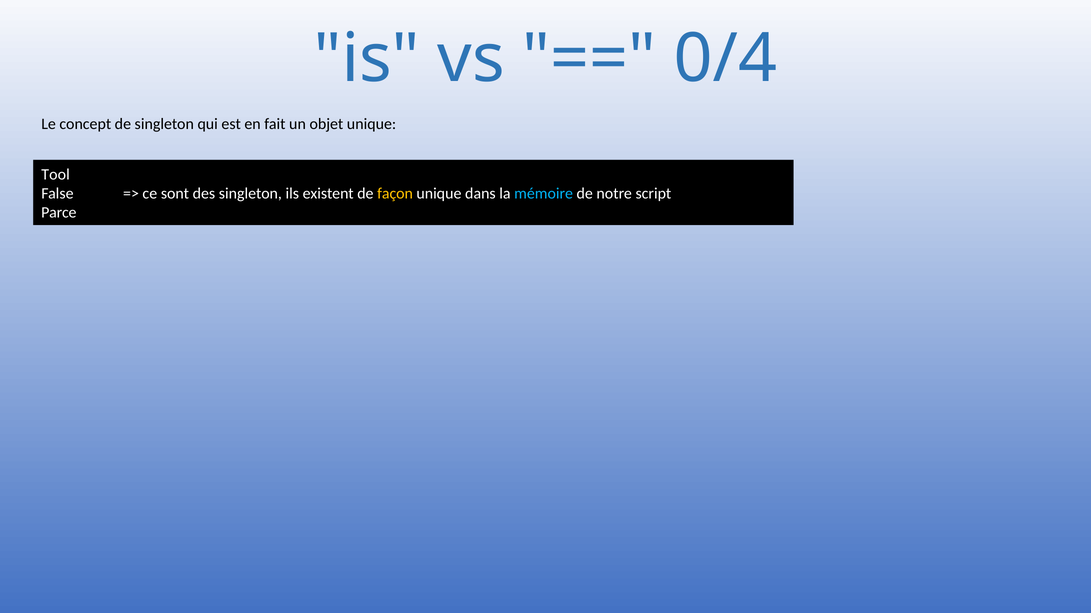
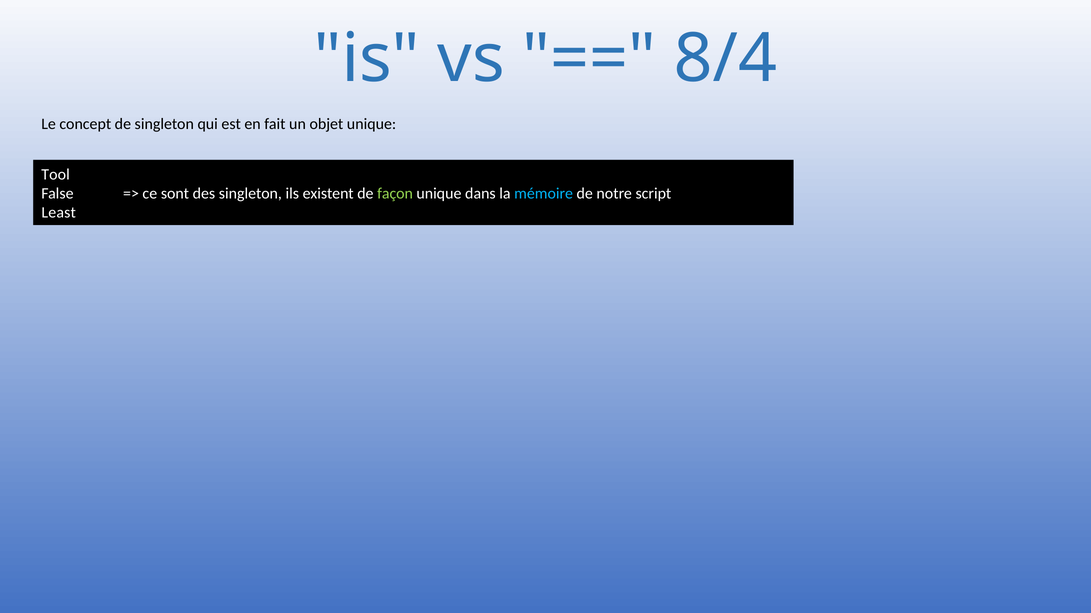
0/4: 0/4 -> 8/4 (726, 59)
façon colour: yellow -> light green (395, 194)
Parce: Parce -> Least (59, 213)
